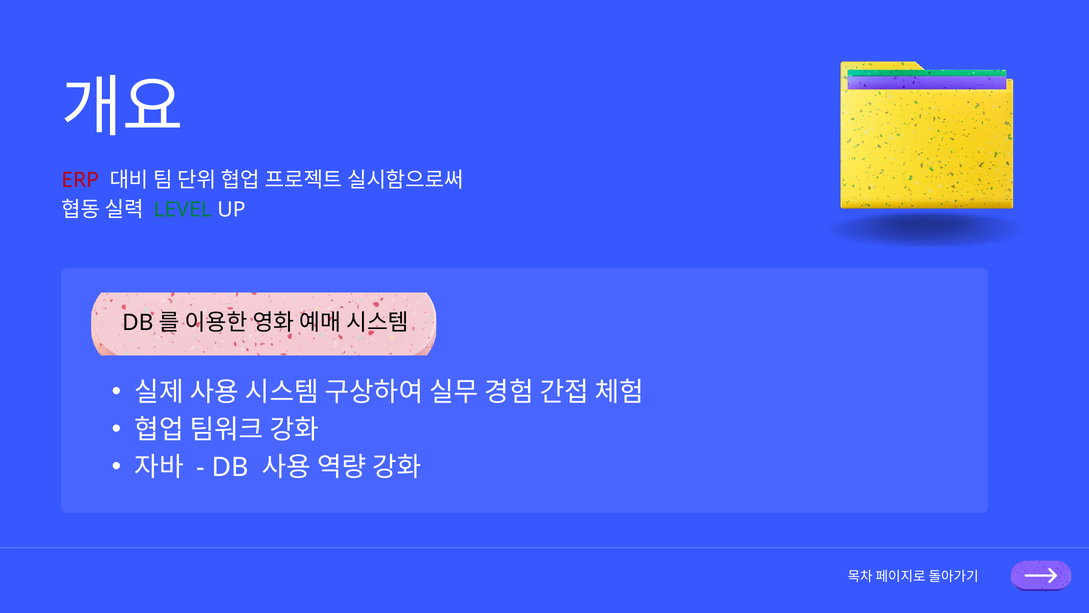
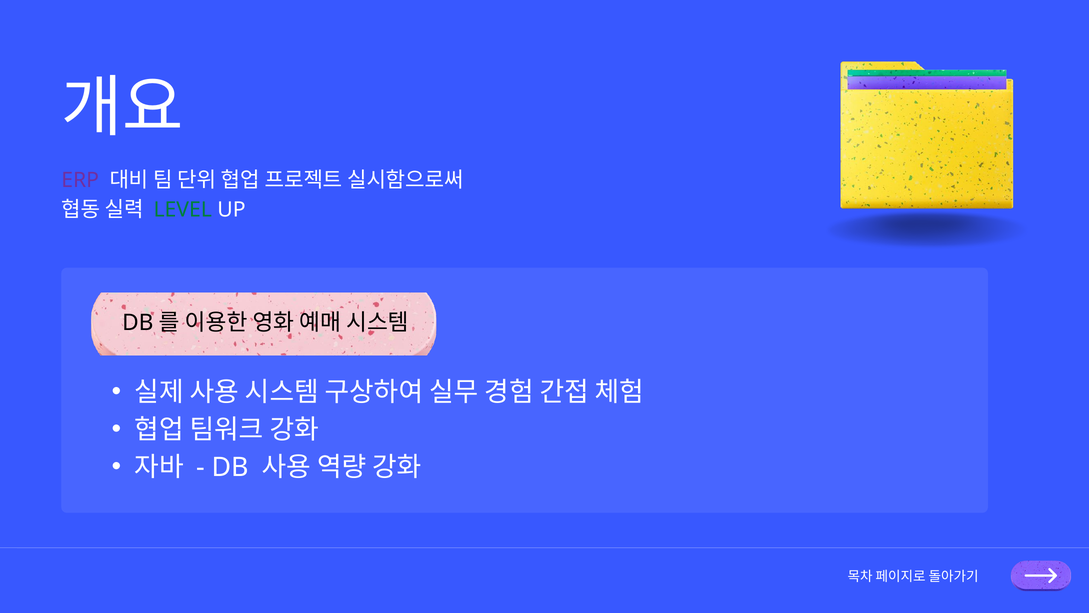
ERP colour: red -> purple (80, 180)
